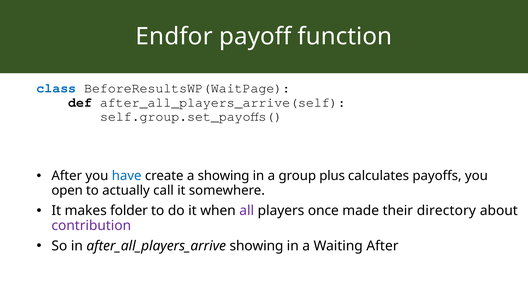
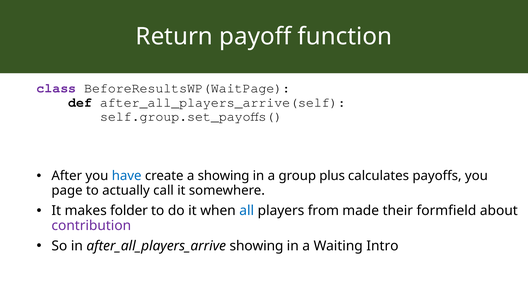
Endfor: Endfor -> Return (174, 36)
class colour: blue -> purple (56, 88)
open: open -> page (67, 191)
all colour: purple -> blue (247, 211)
once: once -> from (323, 211)
directory: directory -> formfield (446, 211)
Waiting After: After -> Intro (382, 246)
